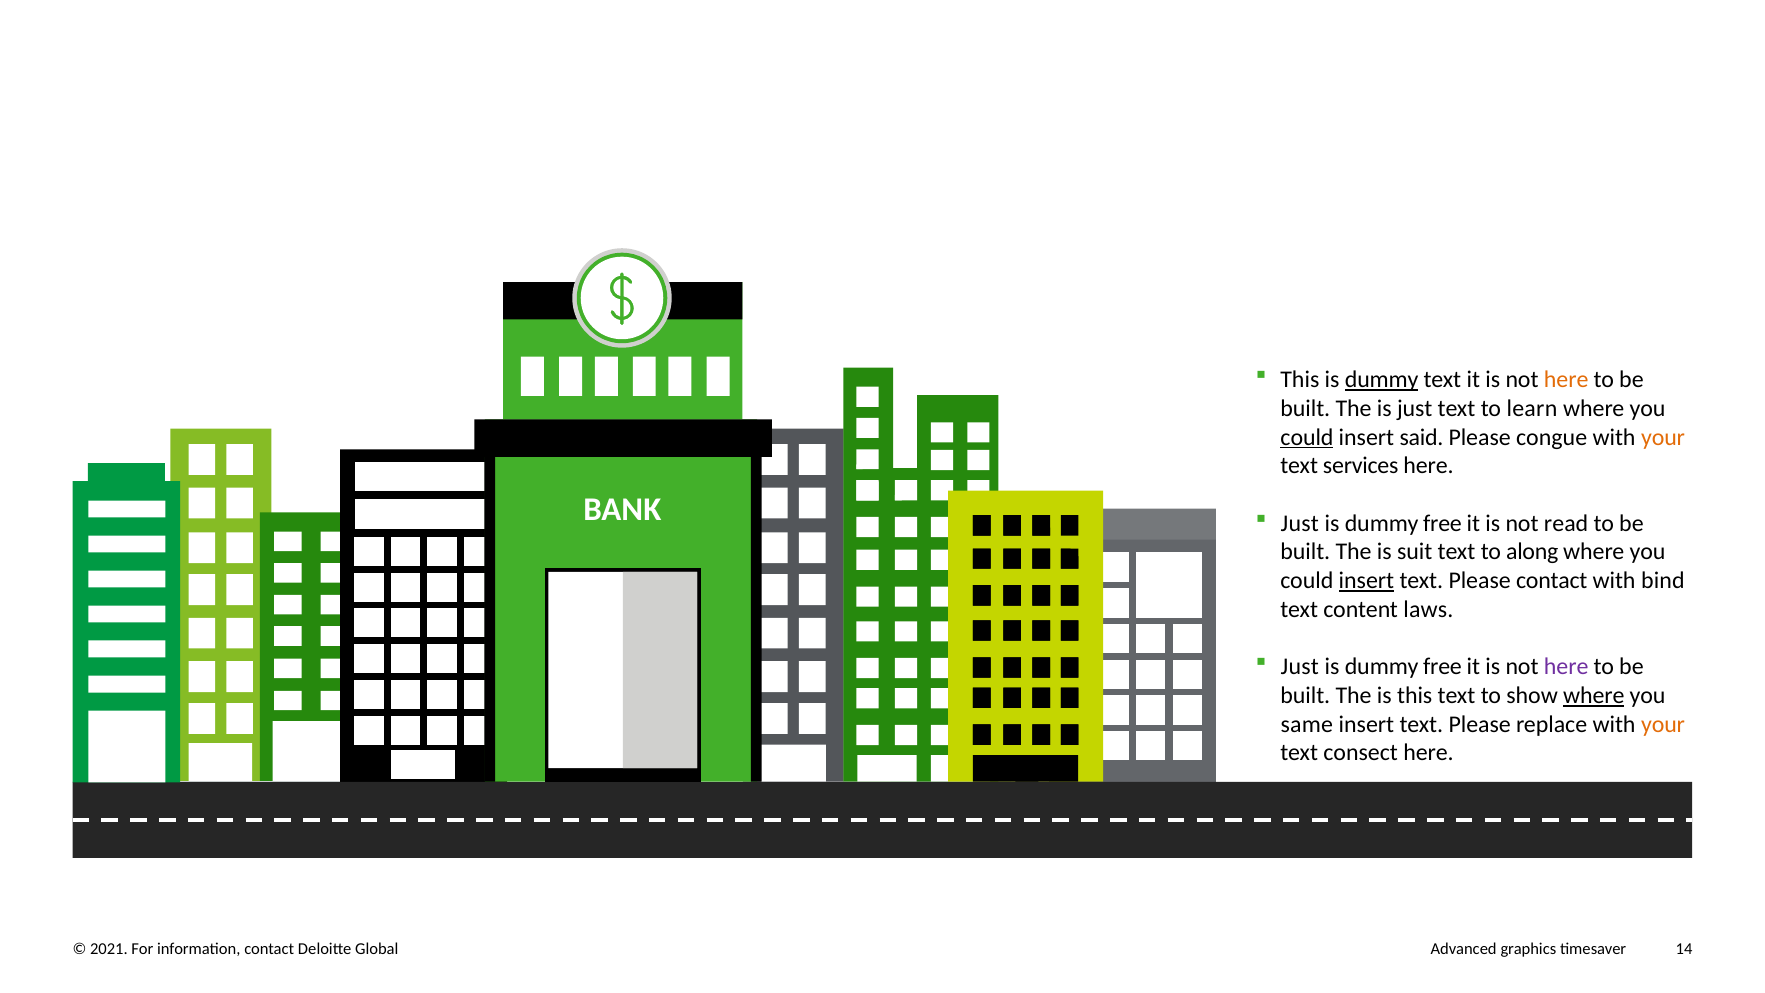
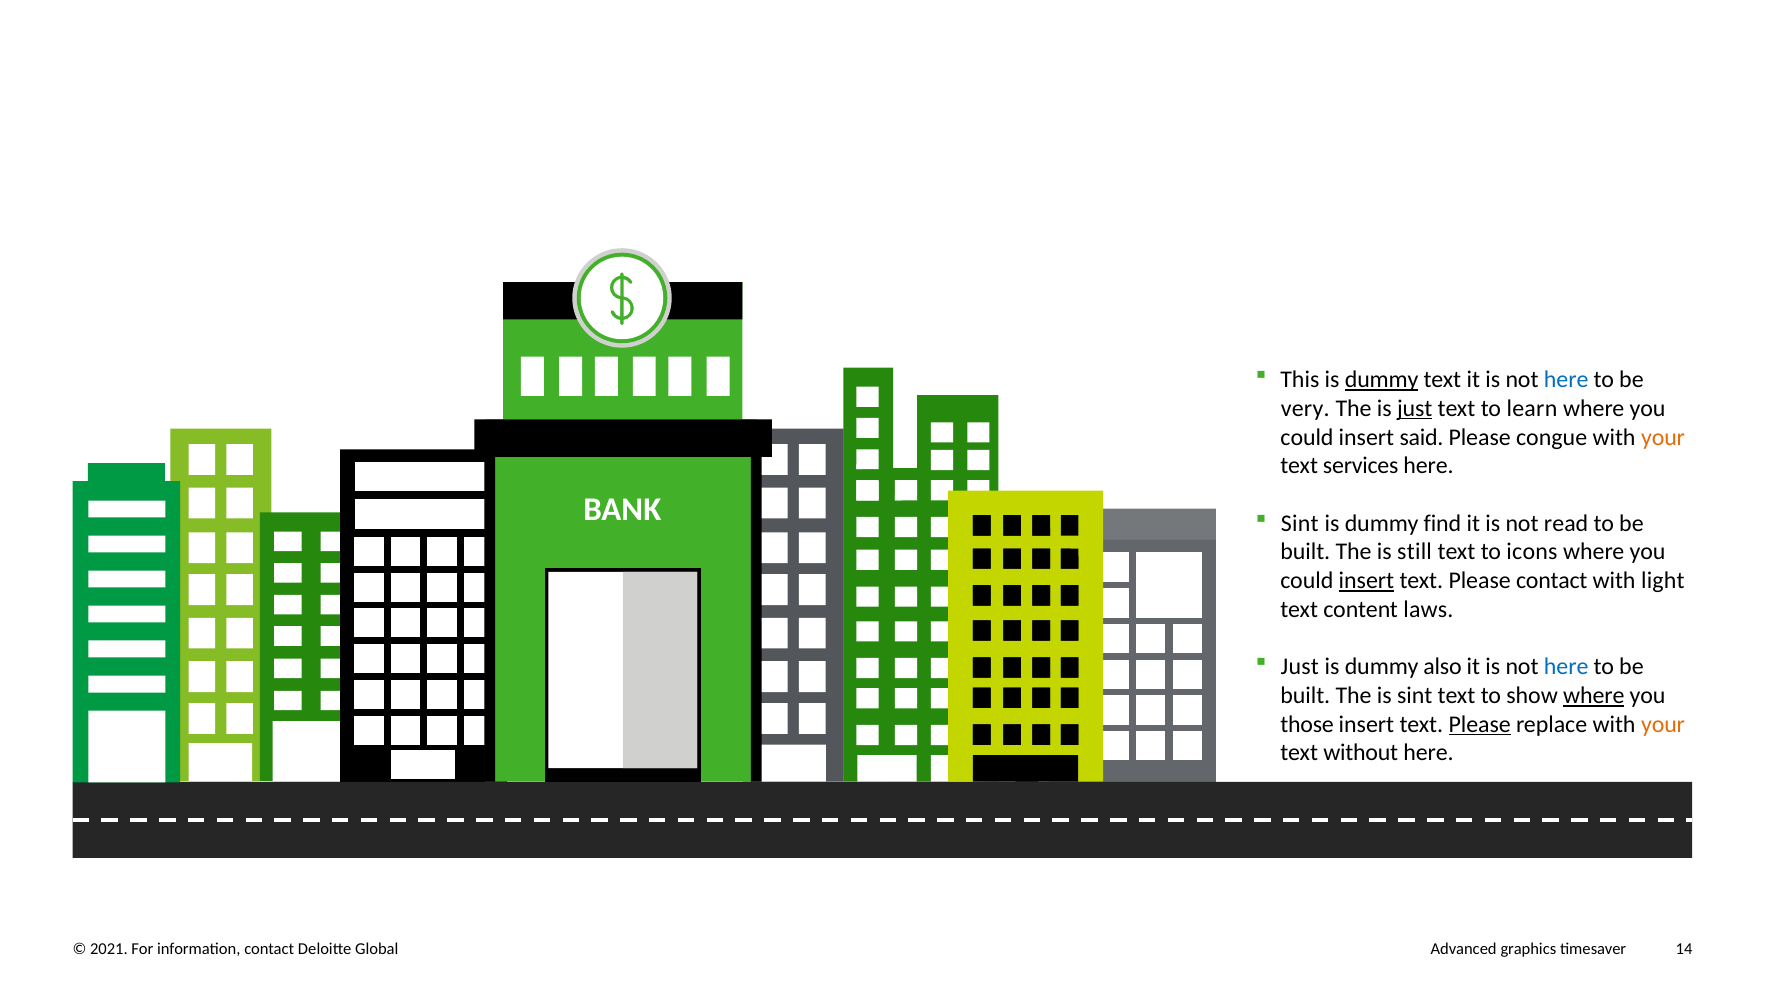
here colour: orange -> blue (1566, 380)
built: built -> very (1305, 408)
just underline: none -> present (1415, 408)
could underline: present -> none (1307, 437)
Just: Just -> Sint (1300, 523)
free: free -> find (1442, 523)
suit: suit -> still (1415, 552)
along: along -> icons (1532, 552)
bind: bind -> light (1663, 581)
free: free -> also (1443, 667)
here colour: purple -> blue (1566, 667)
is this: this -> sint (1415, 695)
same: same -> those (1307, 724)
Please underline: none -> present (1480, 724)
consect: consect -> without (1361, 753)
